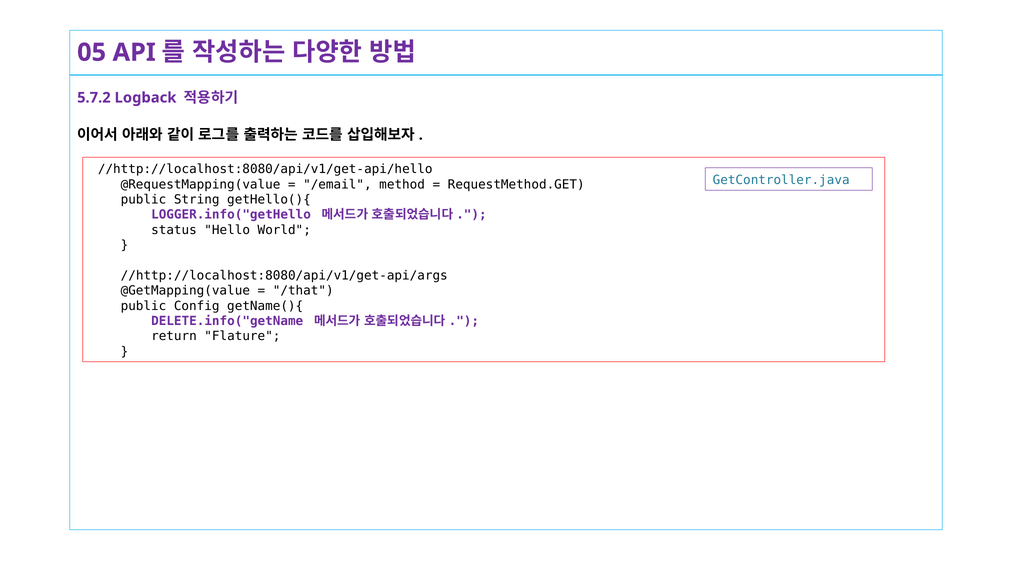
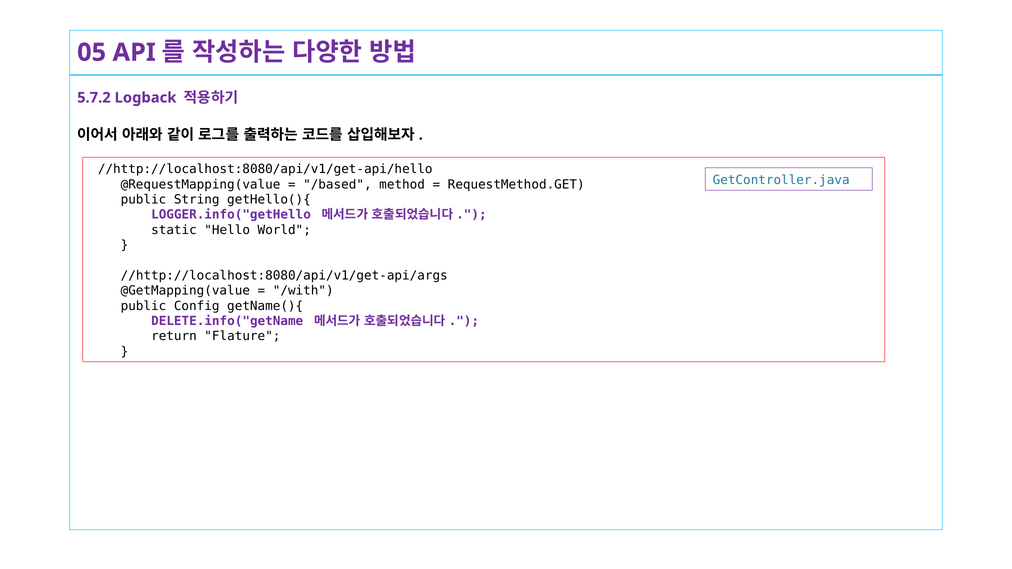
/email: /email -> /based (337, 185)
status: status -> static (174, 230)
/that: /that -> /with (303, 291)
